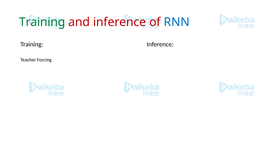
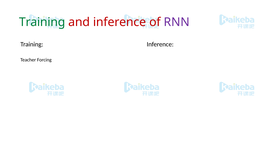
RNN colour: blue -> purple (177, 22)
